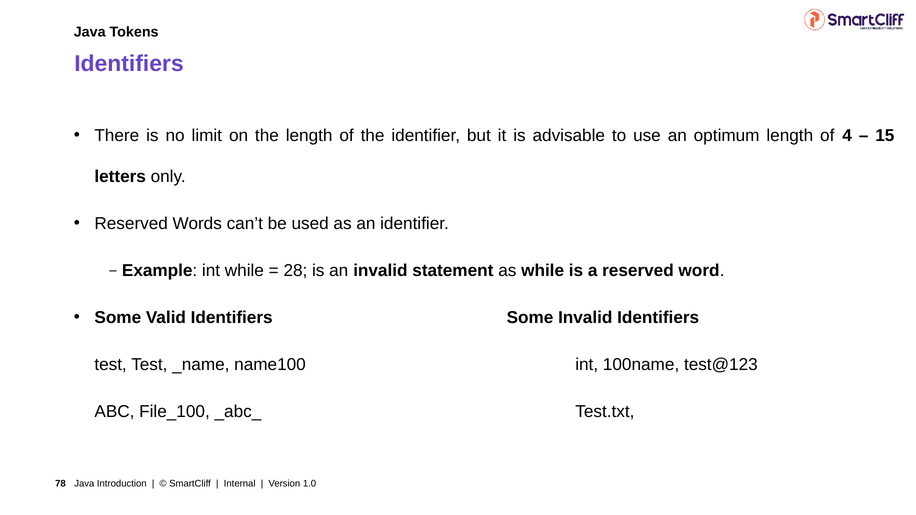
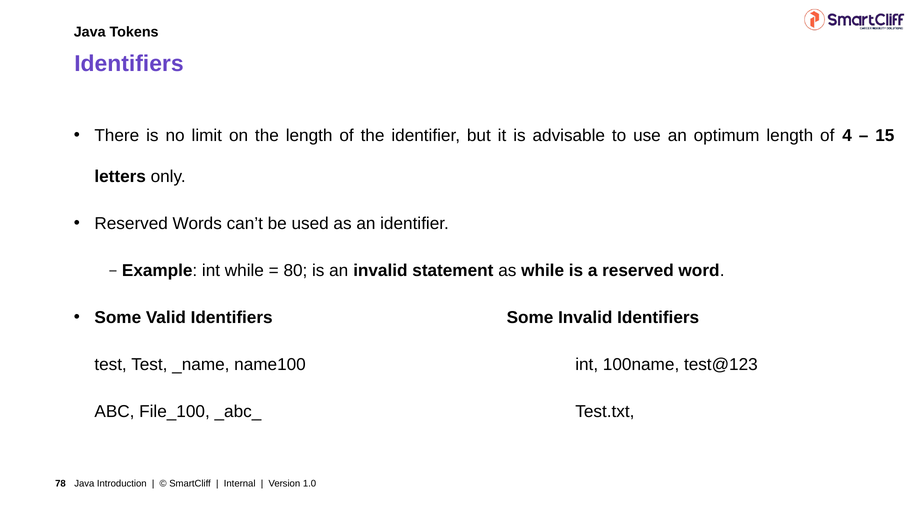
28: 28 -> 80 (295, 271)
